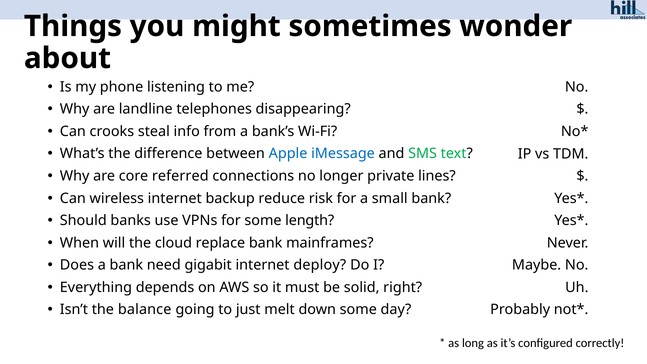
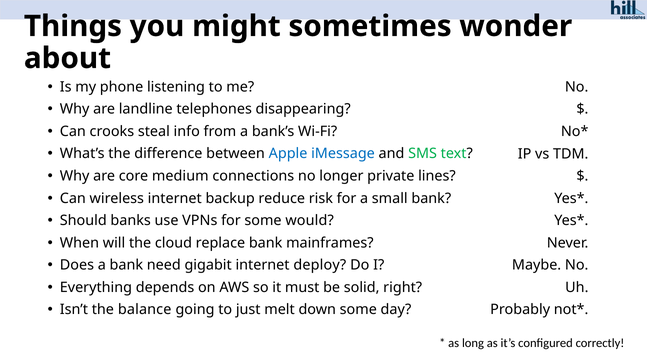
referred: referred -> medium (180, 176)
length: length -> would (310, 221)
